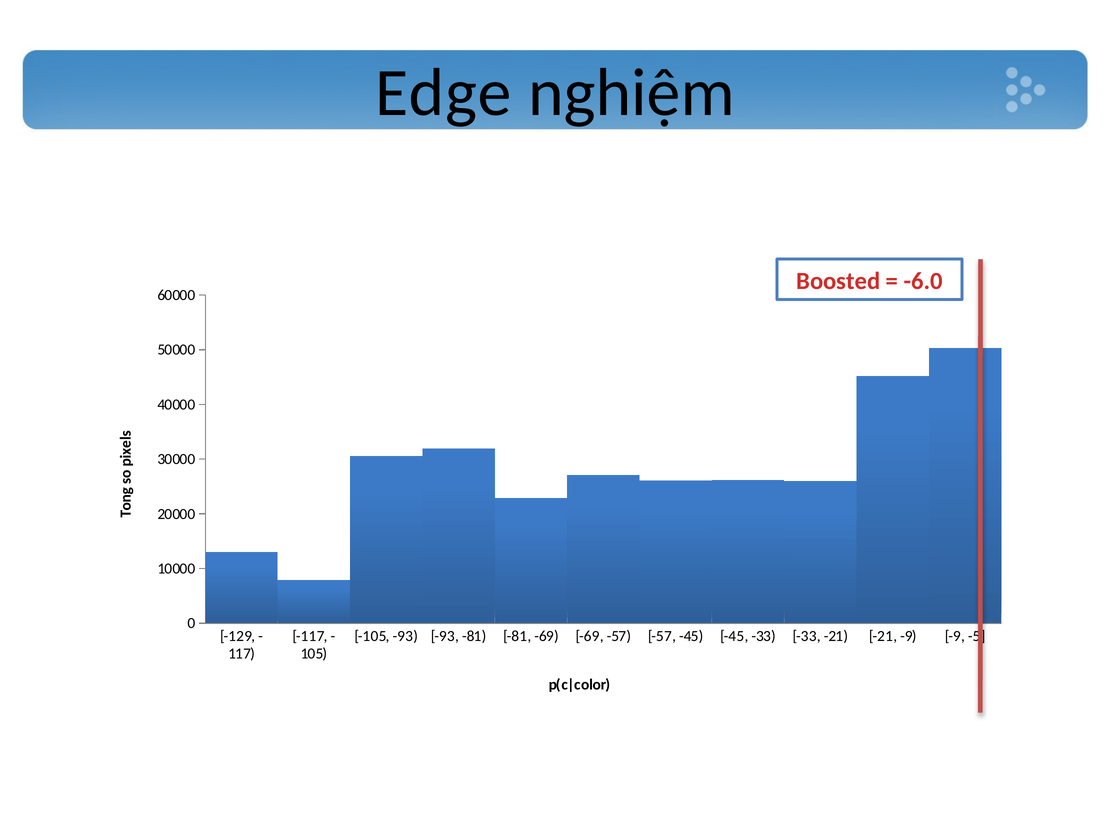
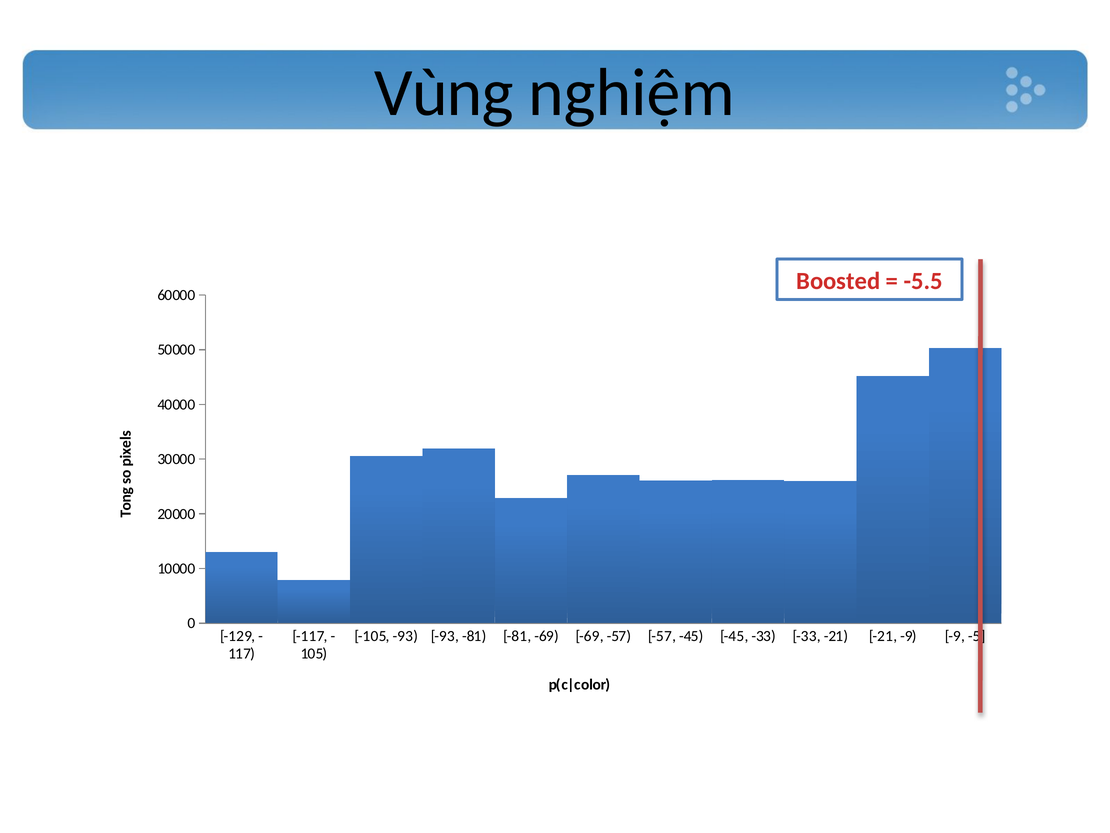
Edge: Edge -> Vùng (444, 93)
-6.0: -6.0 -> -5.5 (923, 281)
